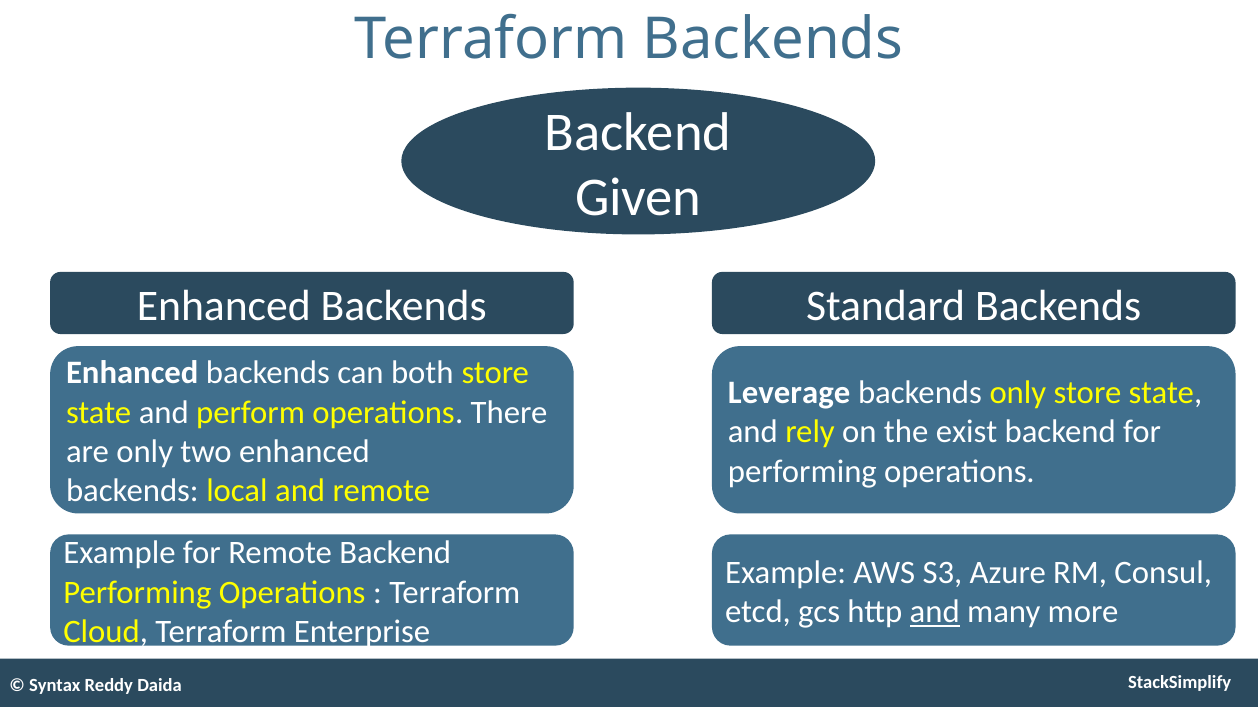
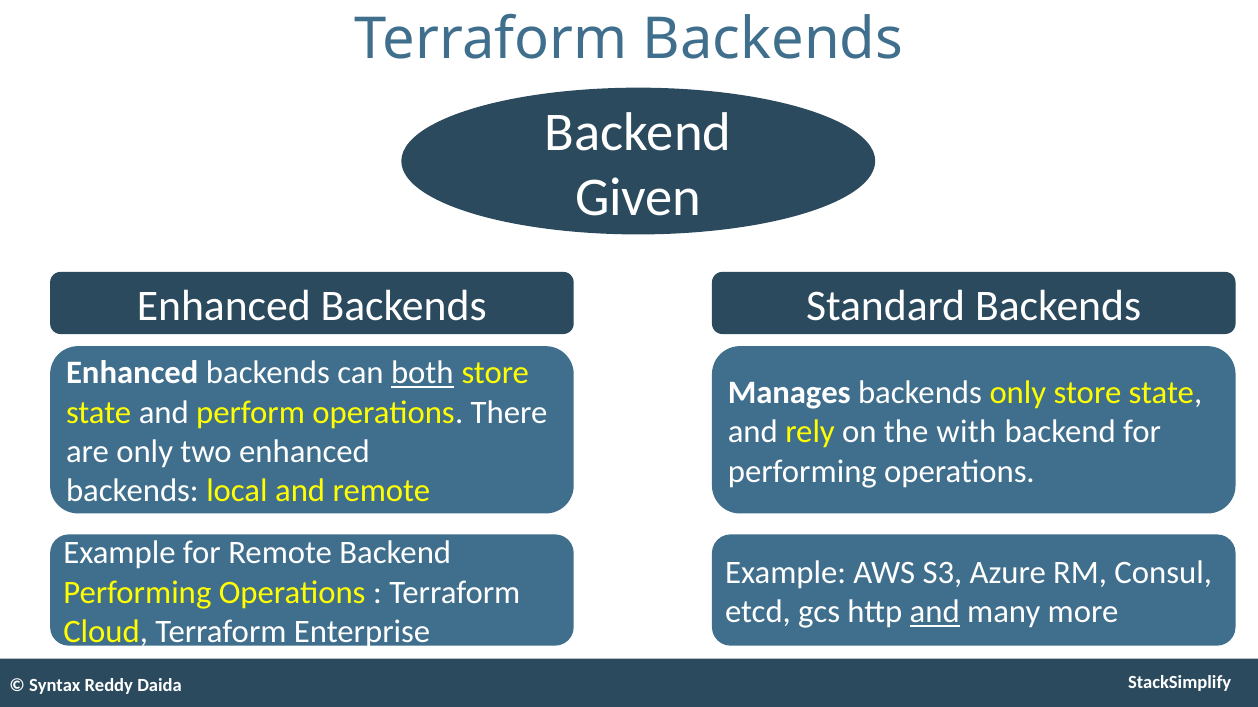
both underline: none -> present (422, 373)
Leverage: Leverage -> Manages (789, 393)
exist: exist -> with (966, 432)
